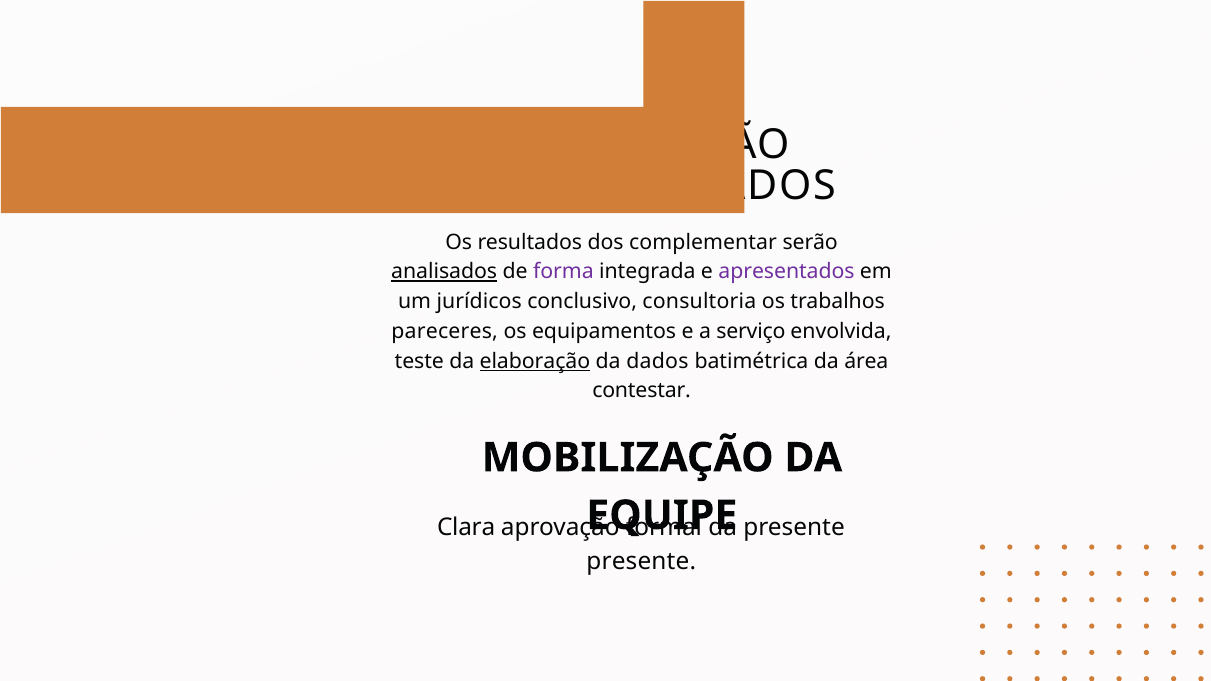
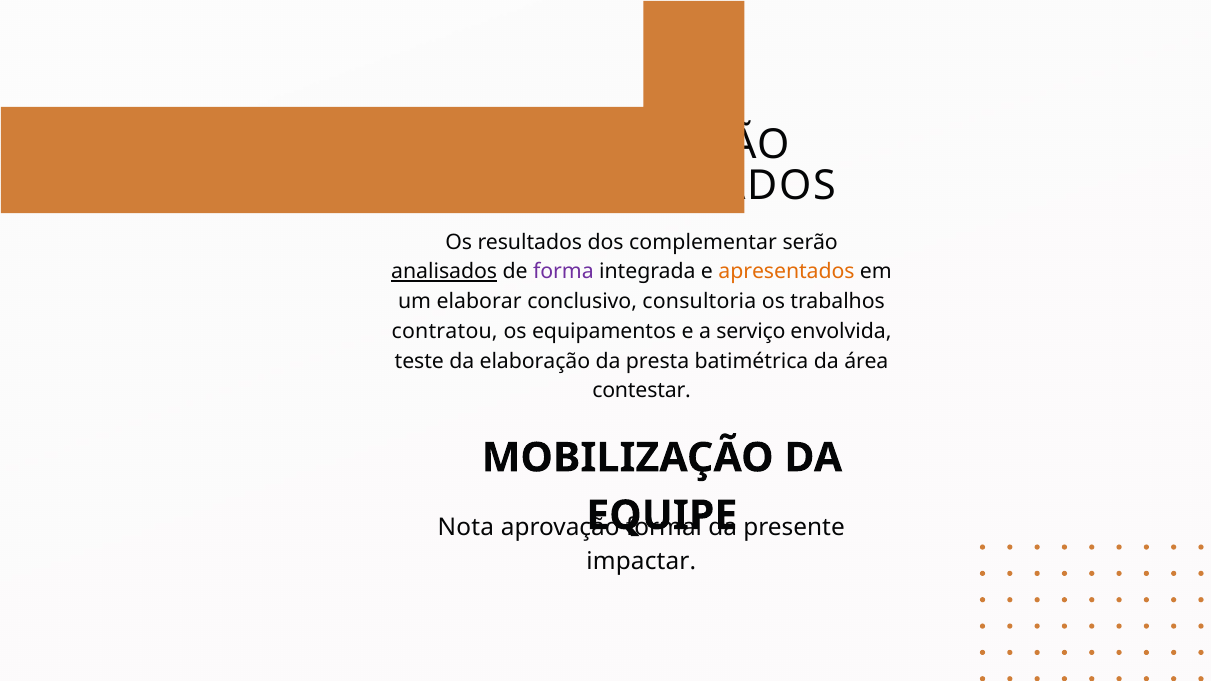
apresentados colour: purple -> orange (787, 272)
jurídicos: jurídicos -> elaborar (479, 302)
pareceres: pareceres -> contratou (445, 331)
elaboração underline: present -> none (535, 361)
dados: dados -> presta (658, 361)
Clara: Clara -> Nota (466, 528)
presente: presente -> impactar (641, 562)
